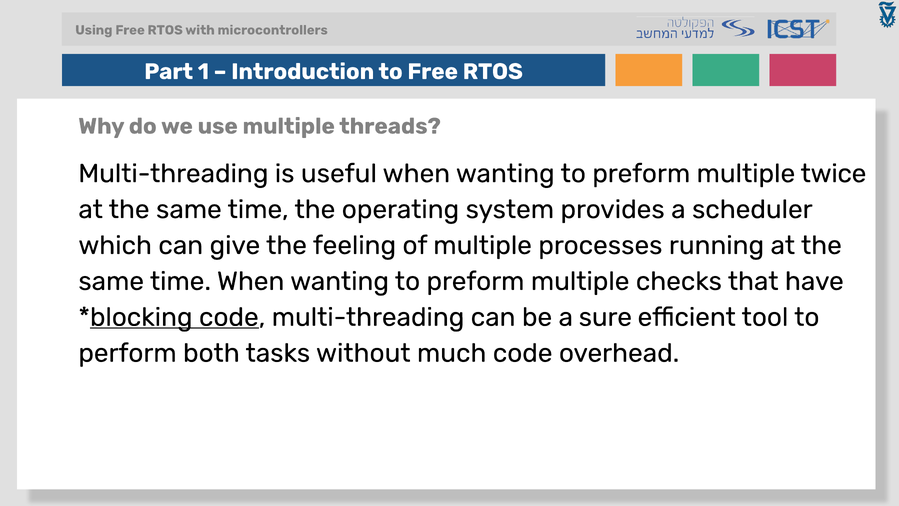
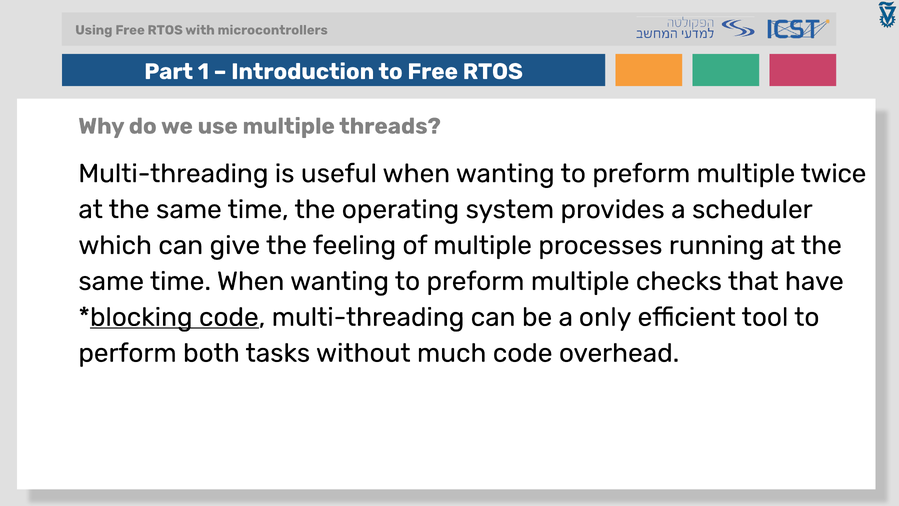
sure: sure -> only (605, 317)
